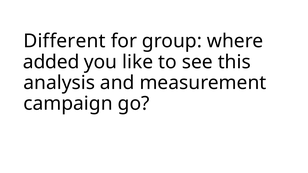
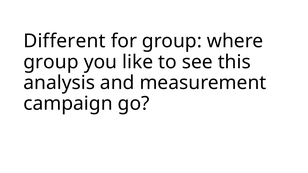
added: added -> group (51, 62)
